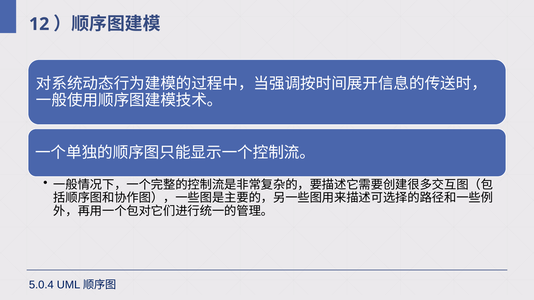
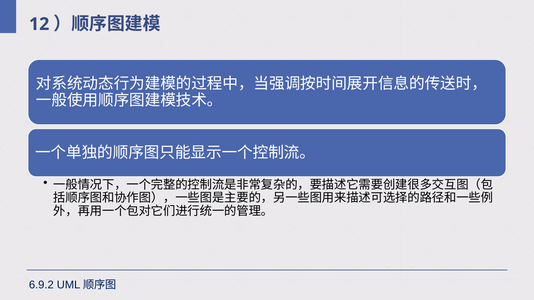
5.0.4: 5.0.4 -> 6.9.2 (41, 285)
